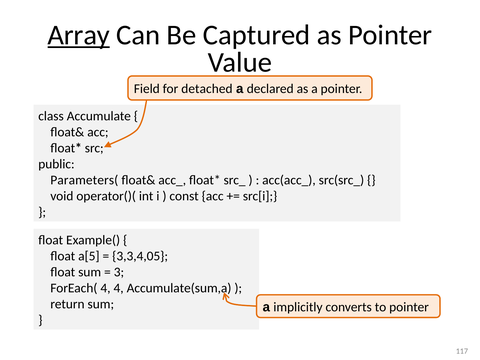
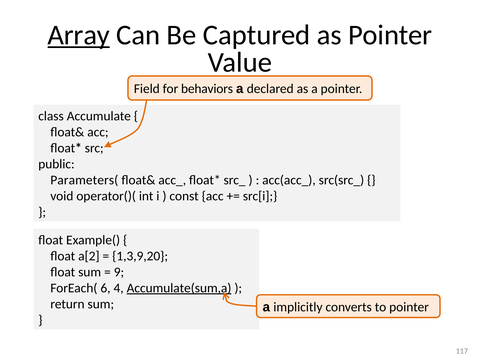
detached: detached -> behaviors (207, 89)
a[5: a[5 -> a[2 (89, 256)
3,3,4,05: 3,3,4,05 -> 1,3,9,20 (140, 256)
3: 3 -> 9 (119, 272)
ForEach( 4: 4 -> 6 (105, 288)
Accumulate(sum,a underline: none -> present (179, 288)
